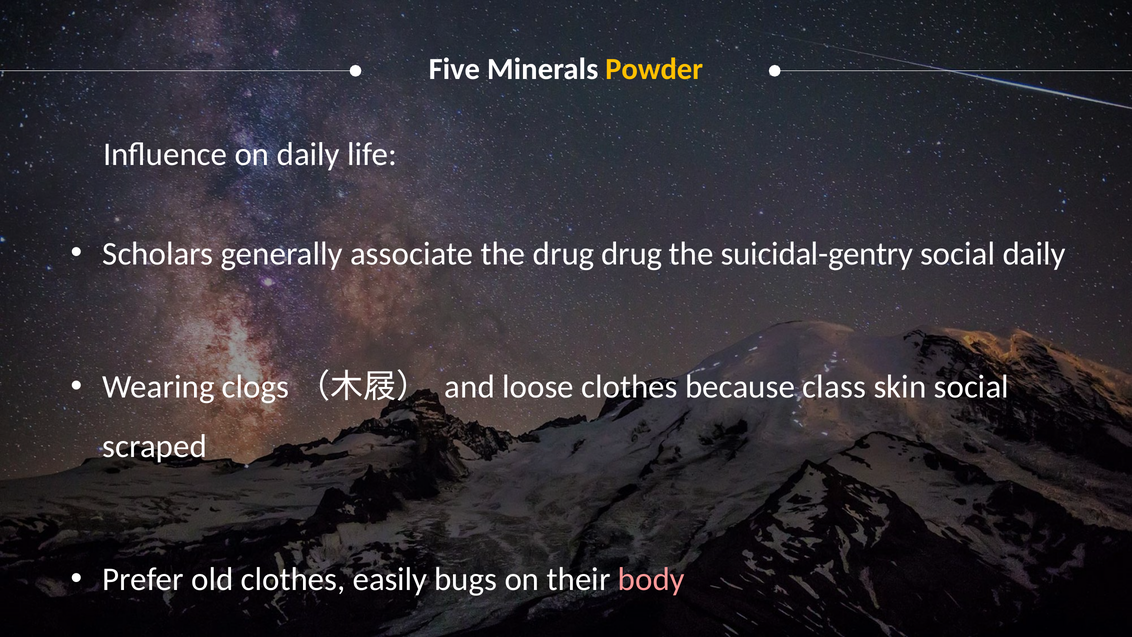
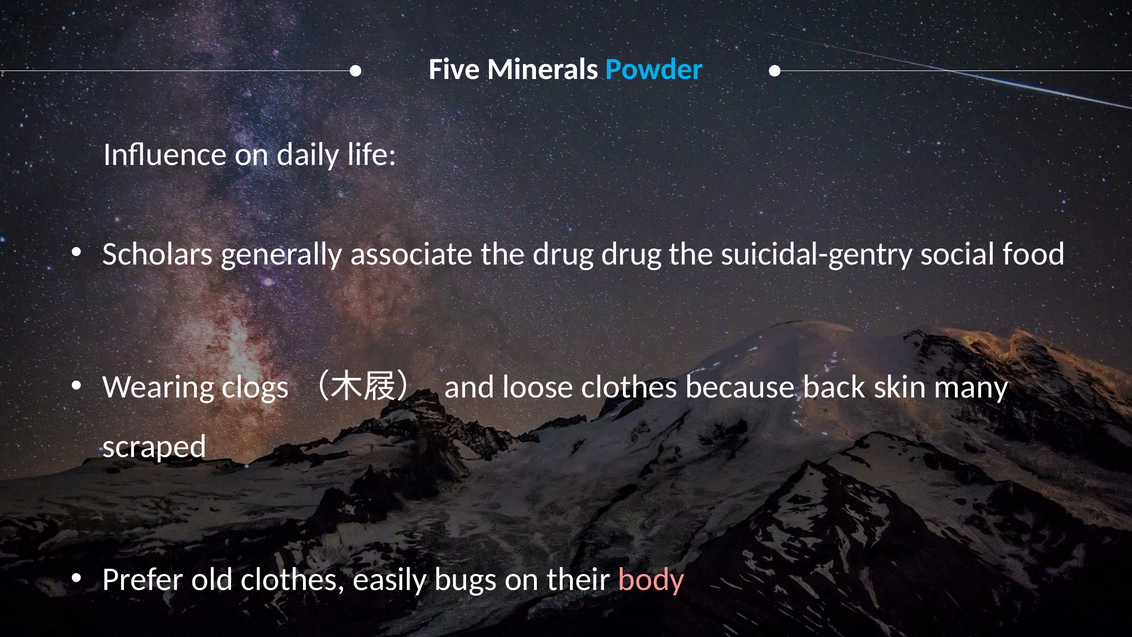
Powder colour: yellow -> light blue (654, 69)
social daily: daily -> food (1034, 254)
class: class -> back (834, 387)
skin social: social -> many (971, 387)
